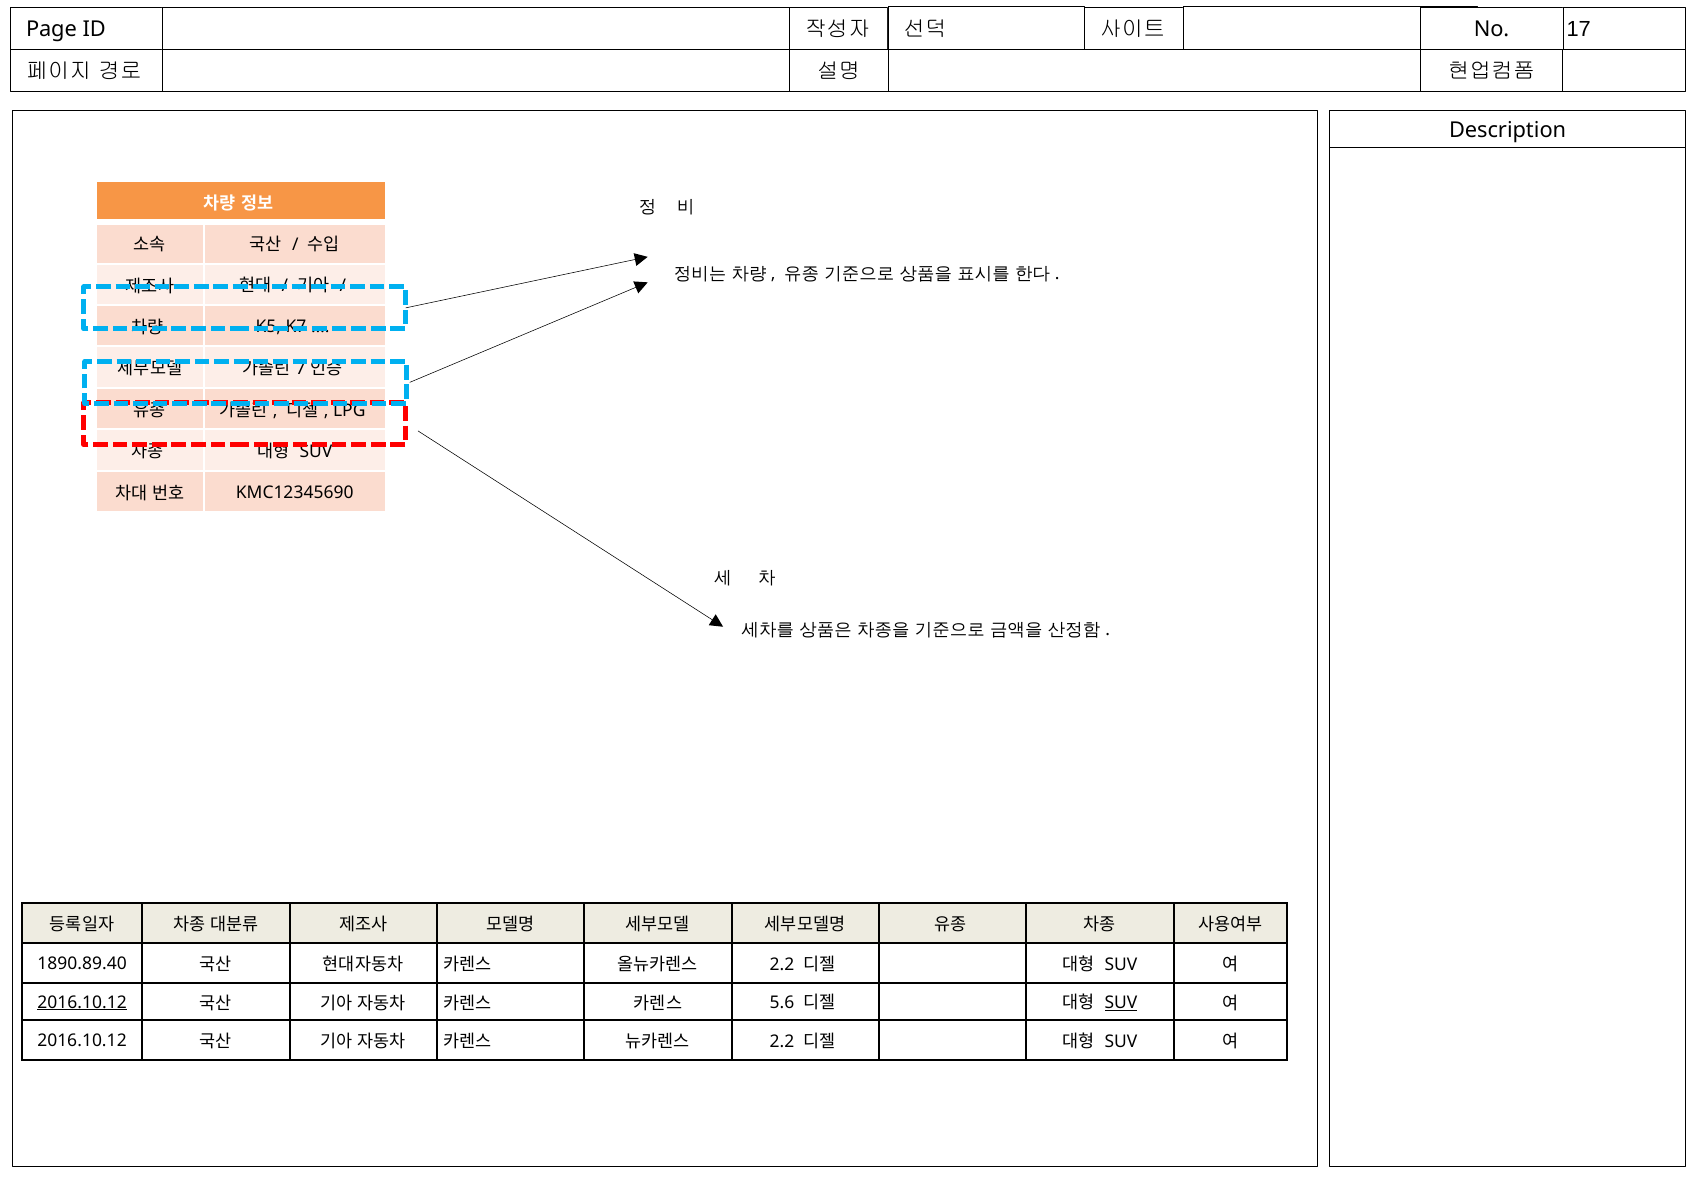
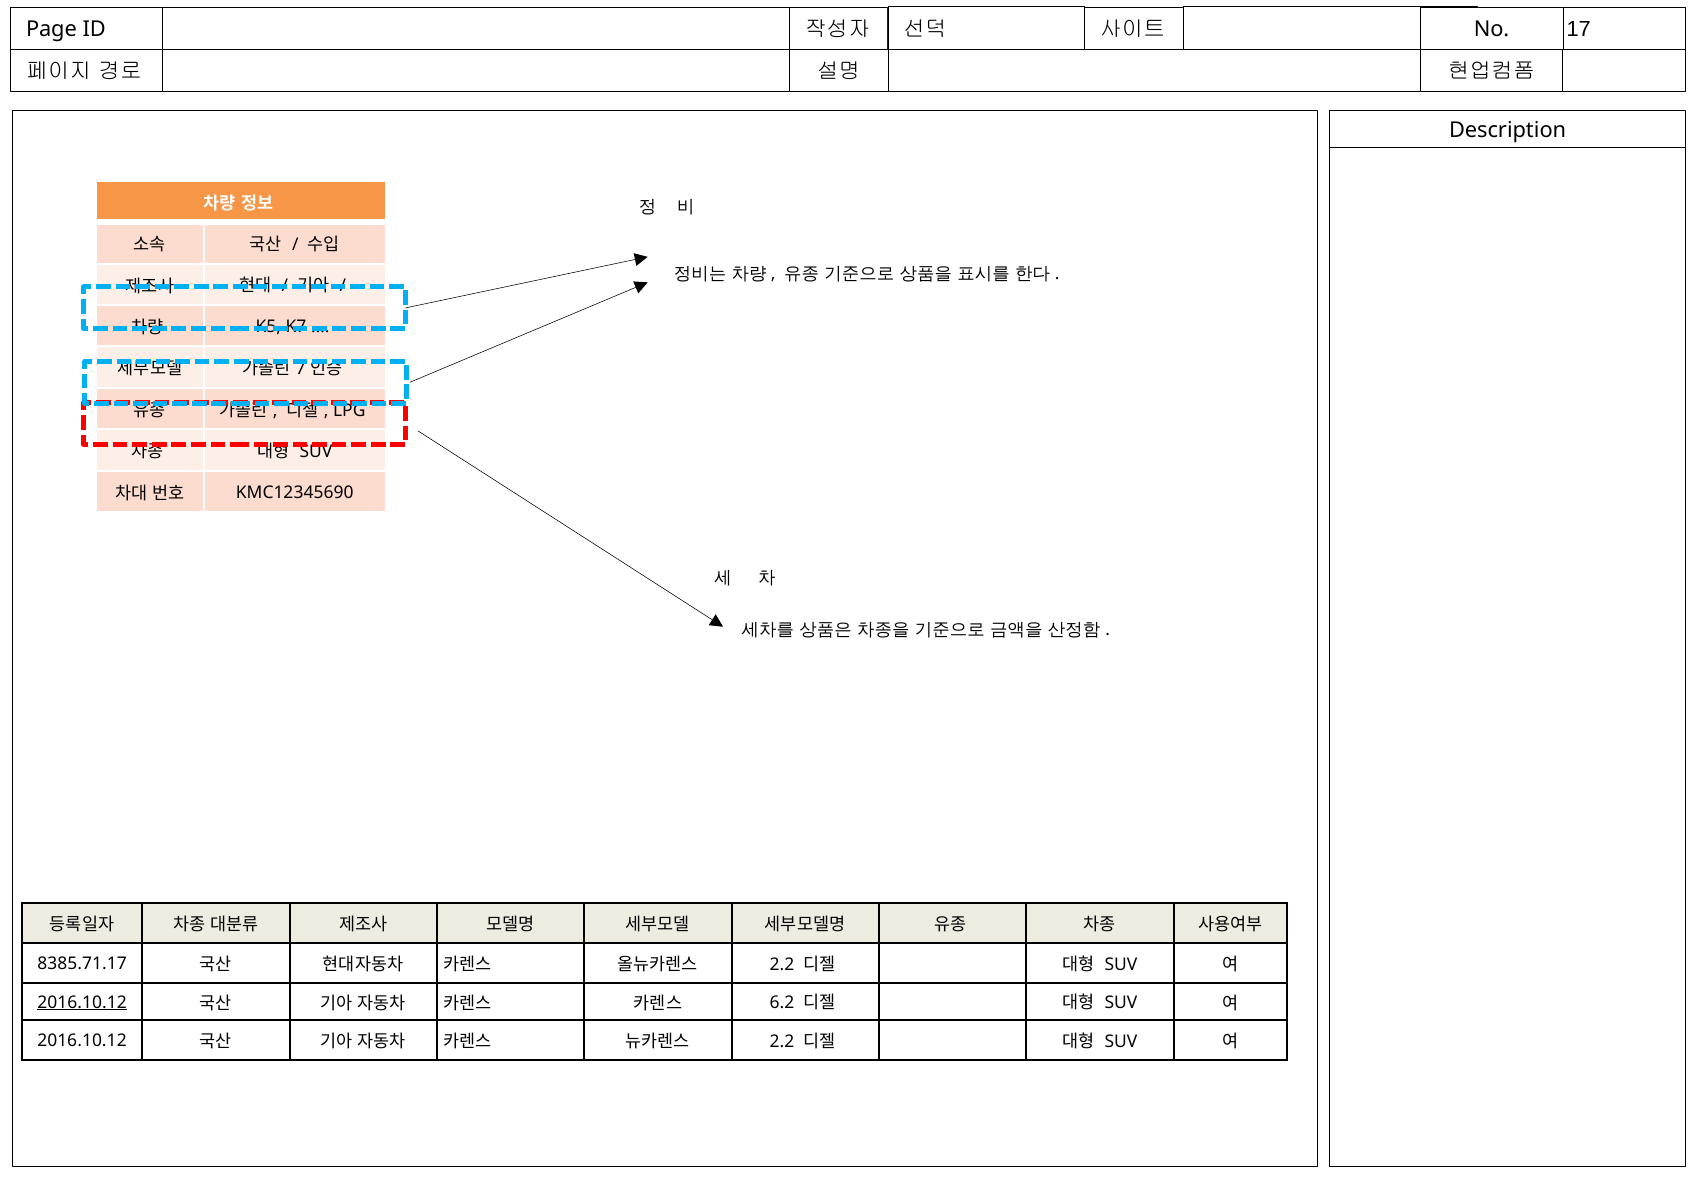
1890.89.40: 1890.89.40 -> 8385.71.17 (82, 963)
5.6: 5.6 -> 6.2 (782, 1003)
SUV underline: present -> none (1121, 1003)
